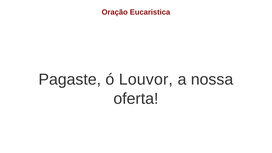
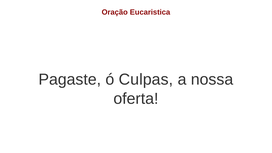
Louvor: Louvor -> Culpas (146, 80)
